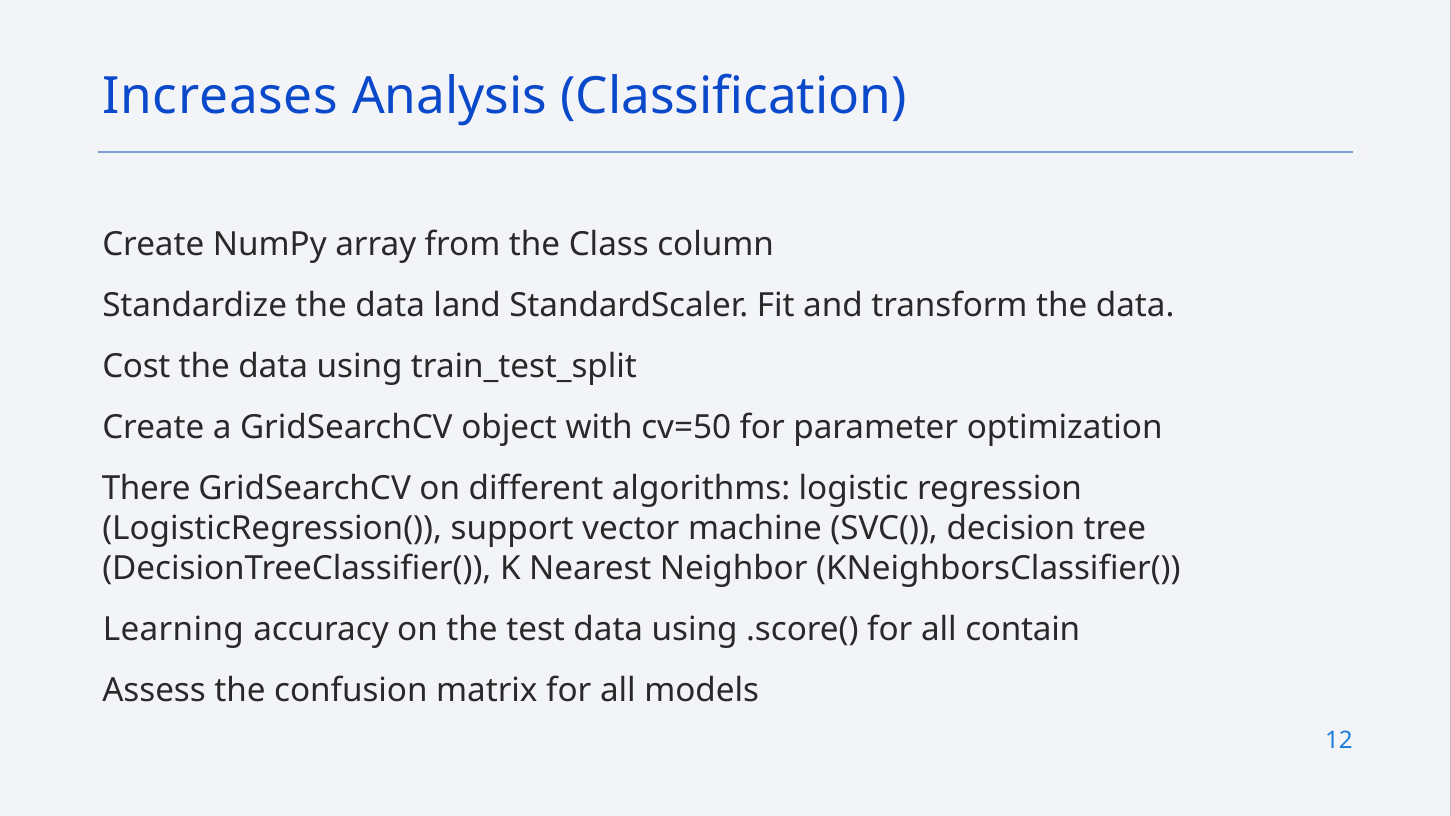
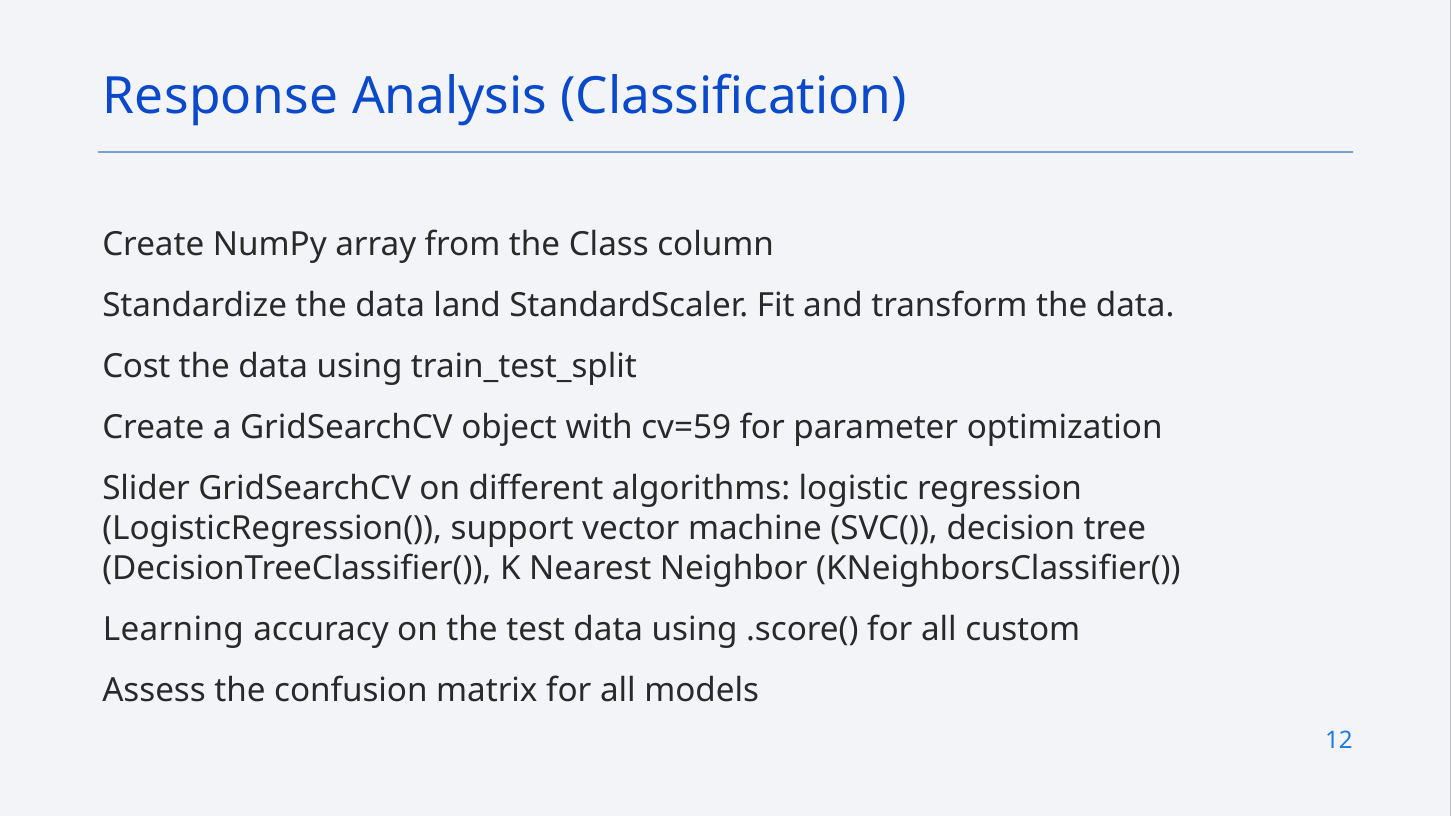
Increases: Increases -> Response (220, 97)
cv=50: cv=50 -> cv=59 (686, 428)
There: There -> Slider (146, 489)
contain: contain -> custom (1023, 630)
